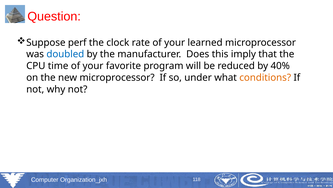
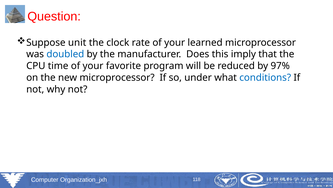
perf: perf -> unit (77, 42)
40%: 40% -> 97% (280, 66)
conditions colour: orange -> blue (265, 77)
